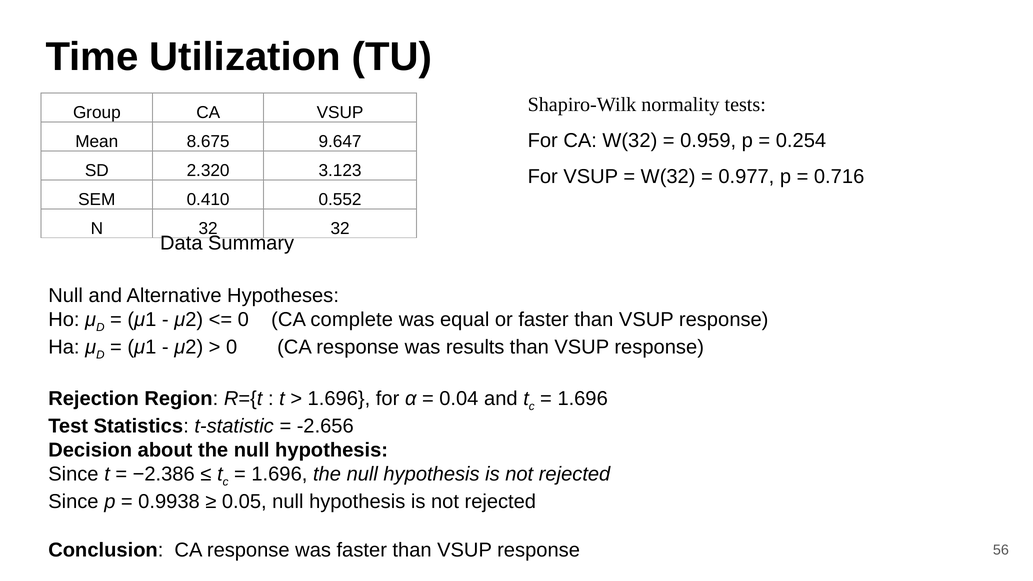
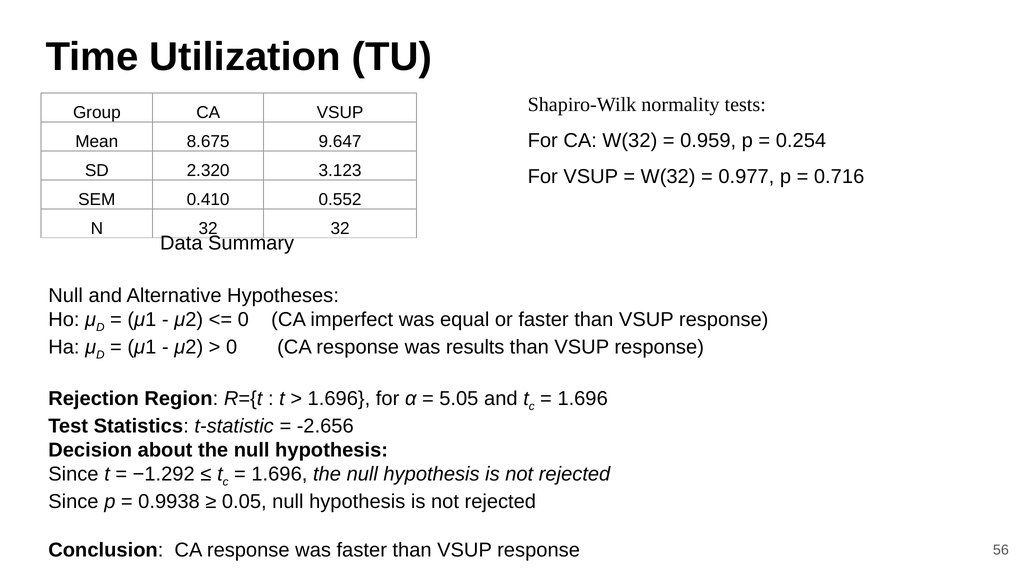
complete: complete -> imperfect (352, 320)
0.04: 0.04 -> 5.05 (459, 399)
−2.386: −2.386 -> −1.292 (164, 474)
